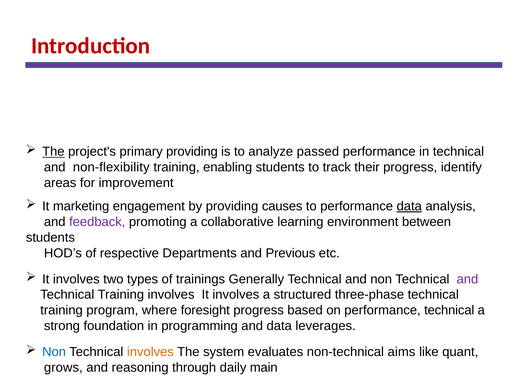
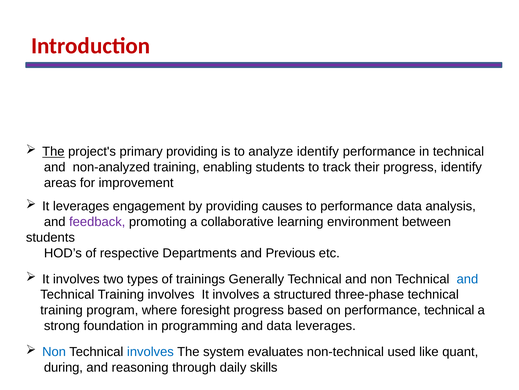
analyze passed: passed -> identify (318, 151)
non-flexibility: non-flexibility -> non-analyzed (111, 167)
It marketing: marketing -> leverages (81, 206)
data underline: present -> none (409, 206)
and colour: purple -> blue (467, 279)
involves colour: orange -> blue (150, 351)
aims: aims -> used (402, 351)
grows: grows -> during (63, 367)
main: main -> skills (264, 367)
